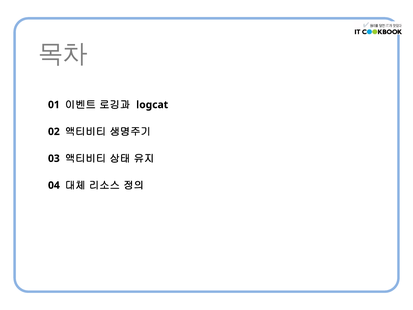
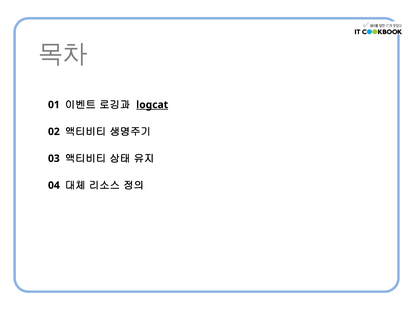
logcat underline: none -> present (152, 105)
